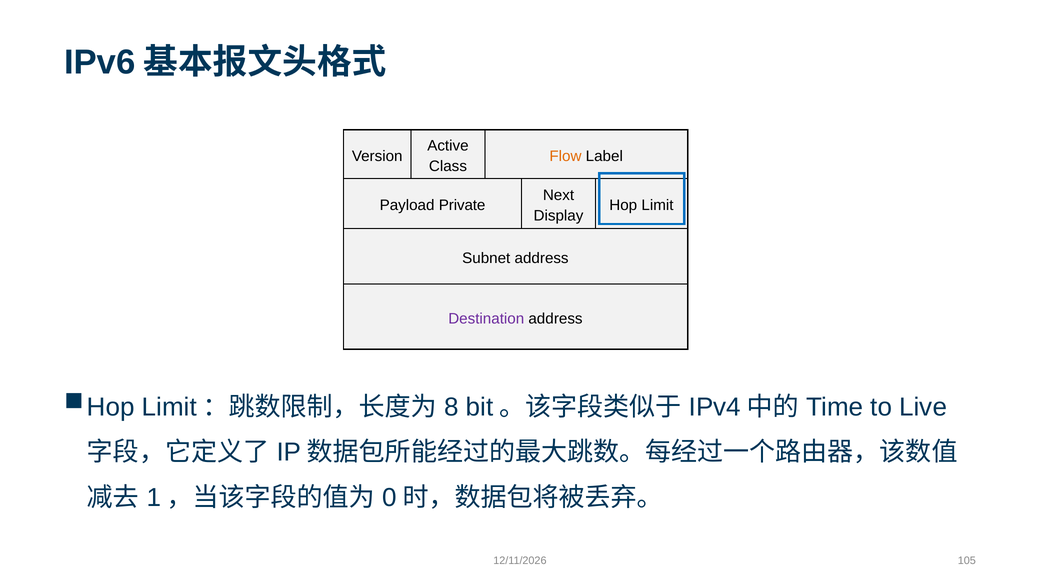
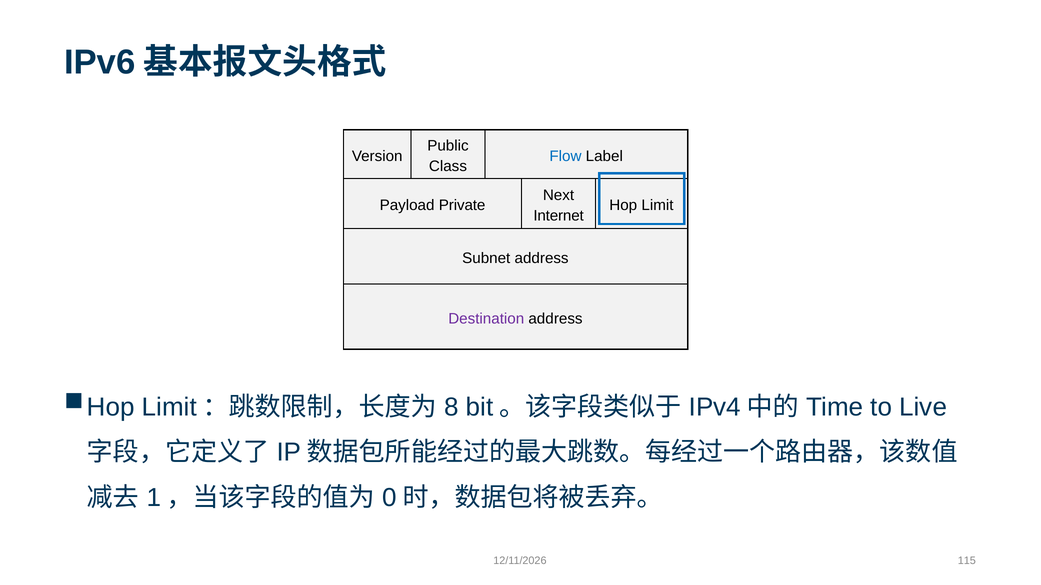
Active: Active -> Public (448, 146)
Flow colour: orange -> blue (565, 156)
Display: Display -> Internet (559, 216)
105: 105 -> 115 (967, 561)
